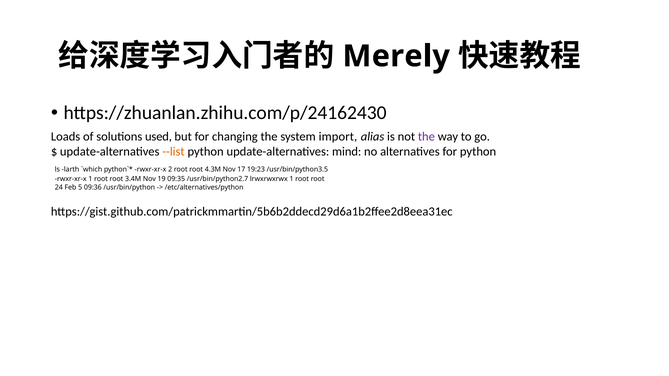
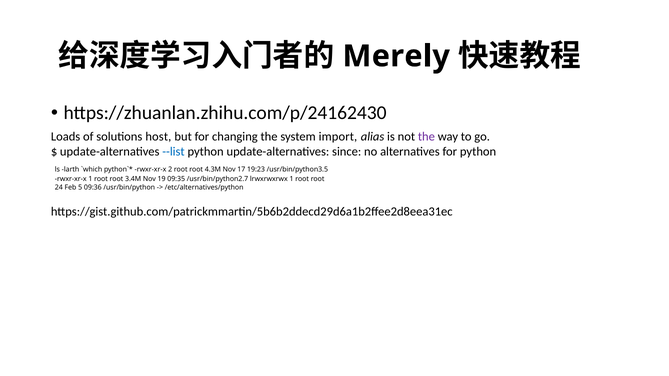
used: used -> host (158, 137)
--list colour: orange -> blue (173, 152)
mind: mind -> since (347, 152)
